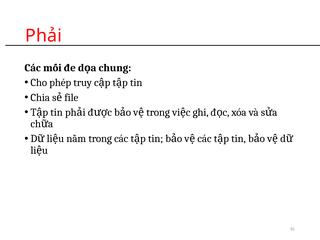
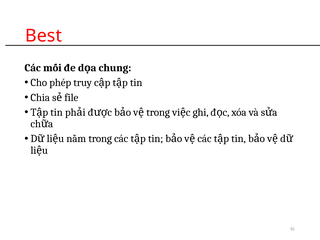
Phải: Phải -> Best (44, 36)
